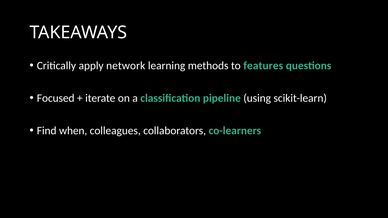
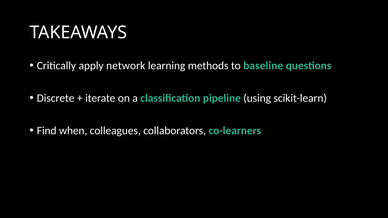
features: features -> baseline (263, 66)
Focused: Focused -> Discrete (56, 98)
